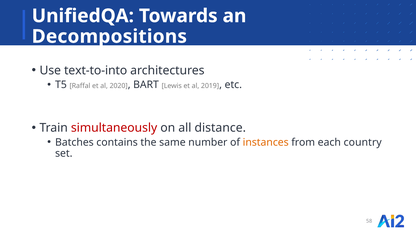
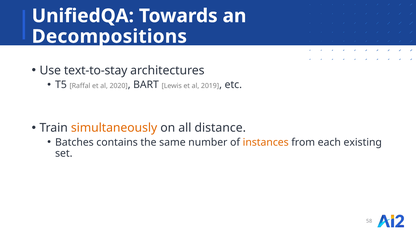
text-to-into: text-to-into -> text-to-stay (96, 70)
simultaneously colour: red -> orange (114, 128)
country: country -> existing (363, 142)
